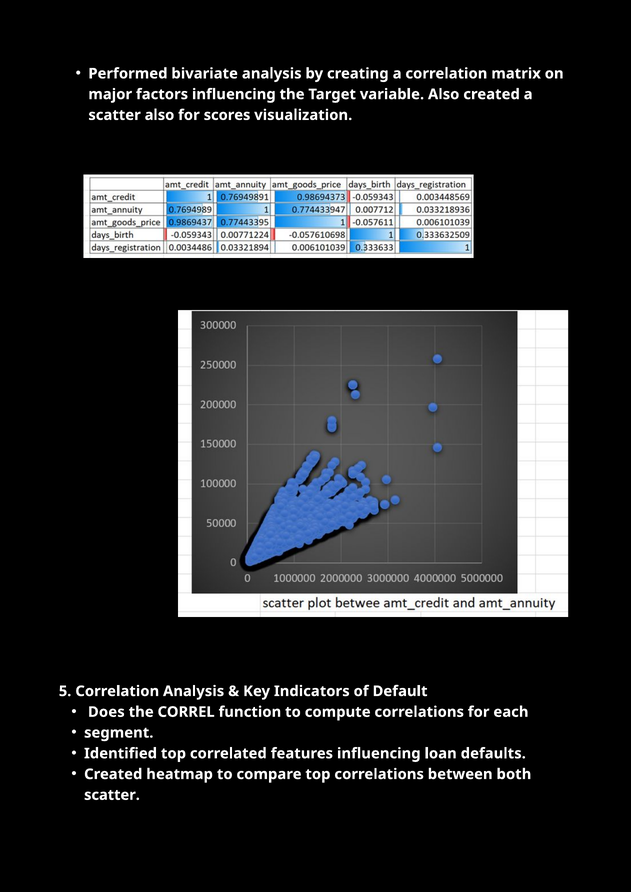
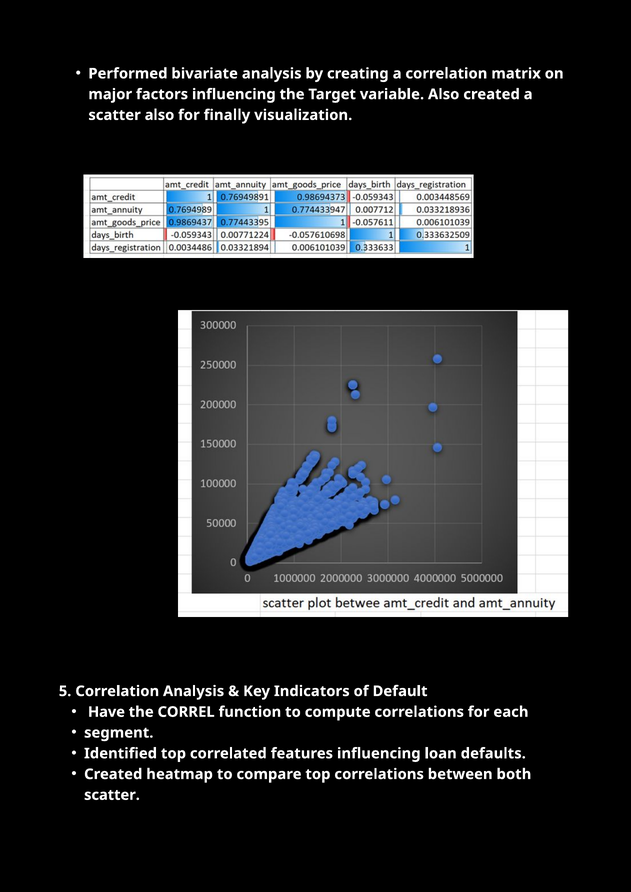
scores: scores -> finally (227, 115)
Does: Does -> Have (106, 713)
